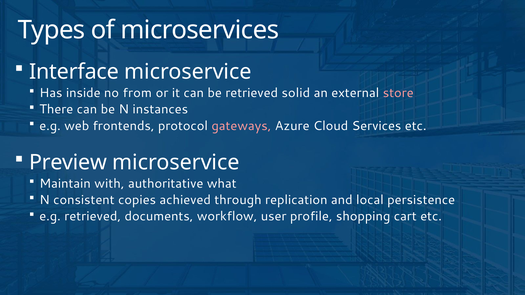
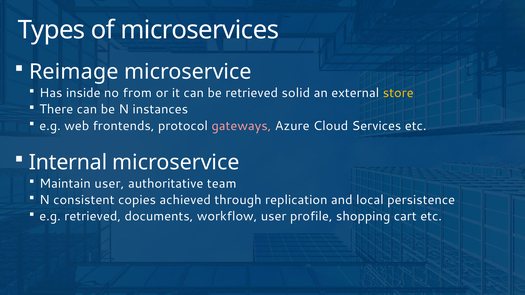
Interface: Interface -> Reimage (74, 72)
store colour: pink -> yellow (398, 93)
Preview: Preview -> Internal (68, 162)
Maintain with: with -> user (109, 184)
what: what -> team (222, 184)
